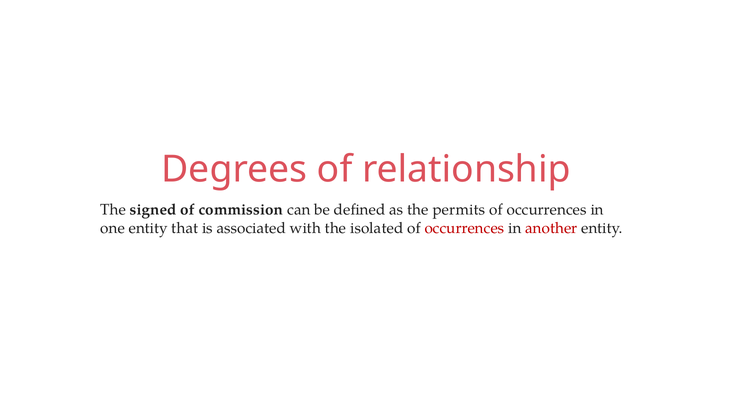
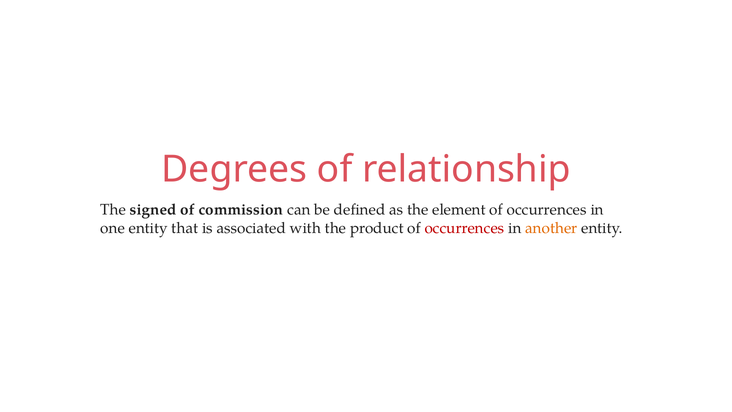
permits: permits -> element (459, 210)
isolated: isolated -> product (377, 228)
another colour: red -> orange (551, 228)
